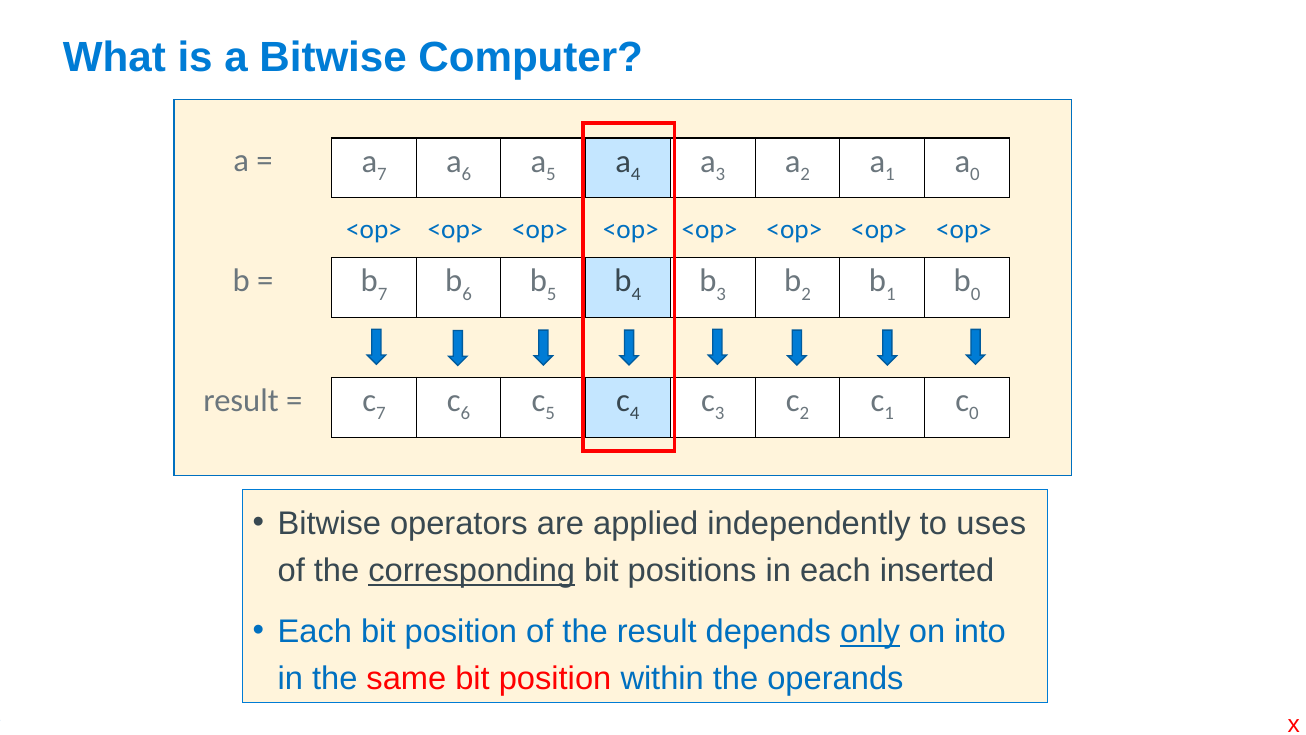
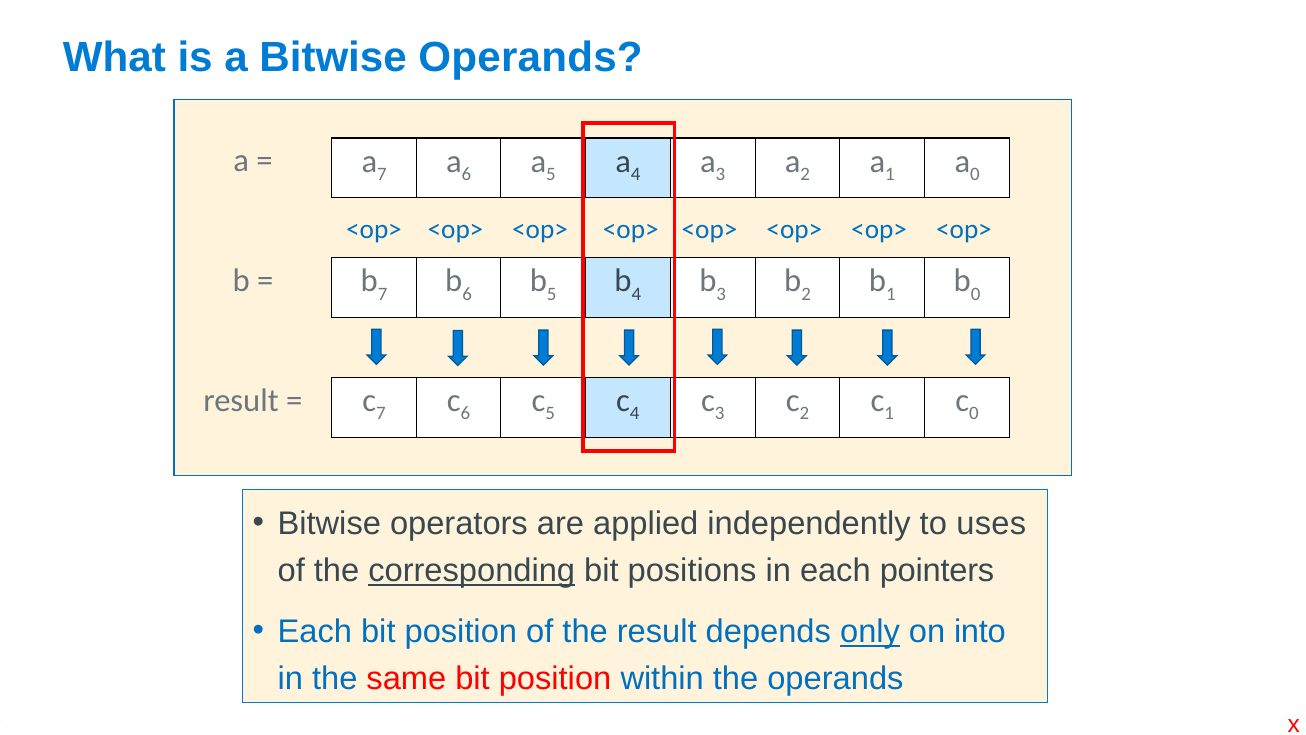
Bitwise Computer: Computer -> Operands (531, 57)
inserted: inserted -> pointers (937, 571)
